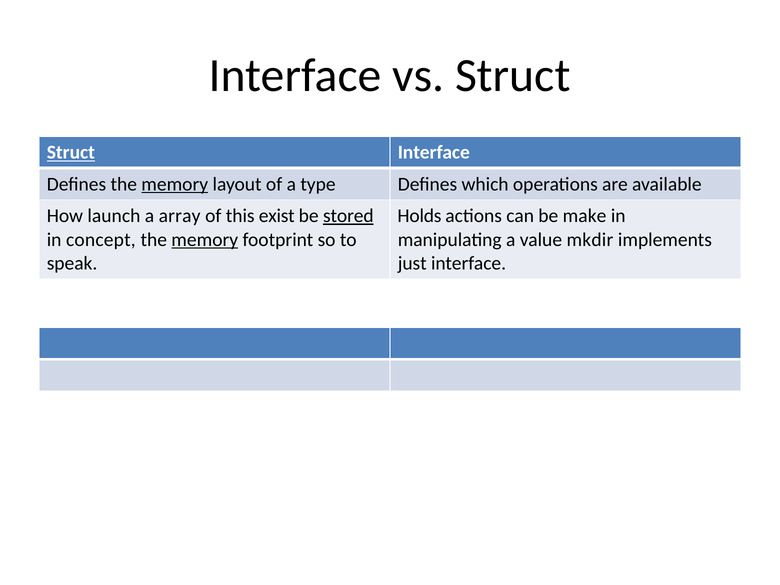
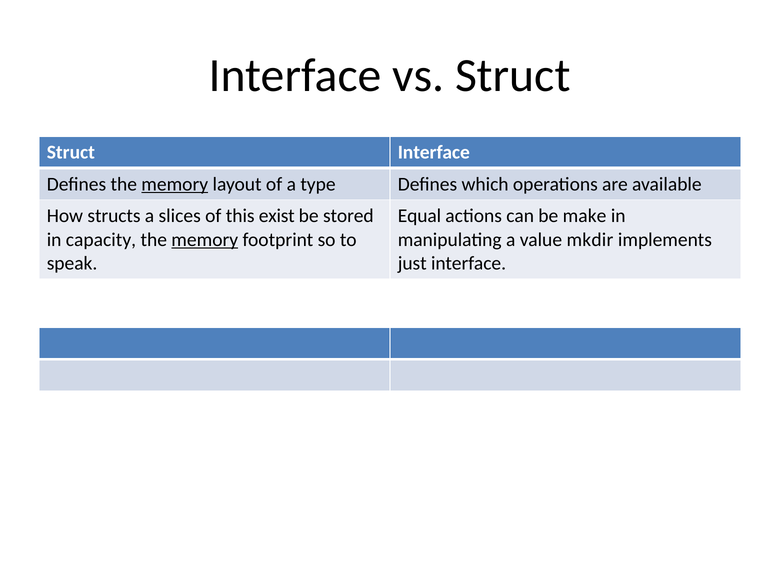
Struct underline: present -> none (71, 153)
launch: launch -> structs (114, 216)
array: array -> slices (180, 216)
stored underline: present -> none (348, 216)
Holds: Holds -> Equal (419, 216)
concept: concept -> capacity (101, 240)
